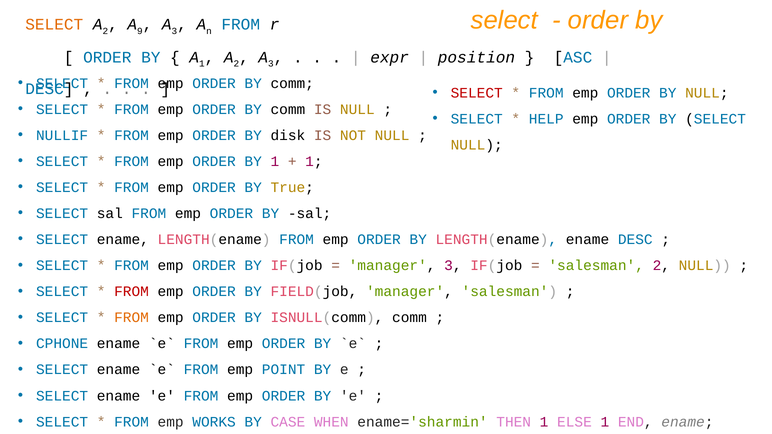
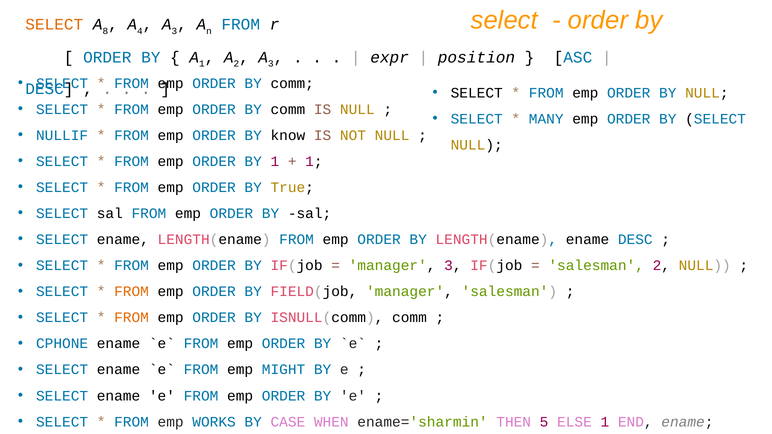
2: 2 -> 8 (105, 31)
9: 9 -> 4 (140, 31)
SELECT colour: red -> black (477, 93)
HELP: HELP -> MANY (546, 119)
disk: disk -> know (288, 135)
FROM colour: red -> orange (132, 292)
POINT: POINT -> MIGHT (284, 370)
THEN 1: 1 -> 5 (544, 422)
